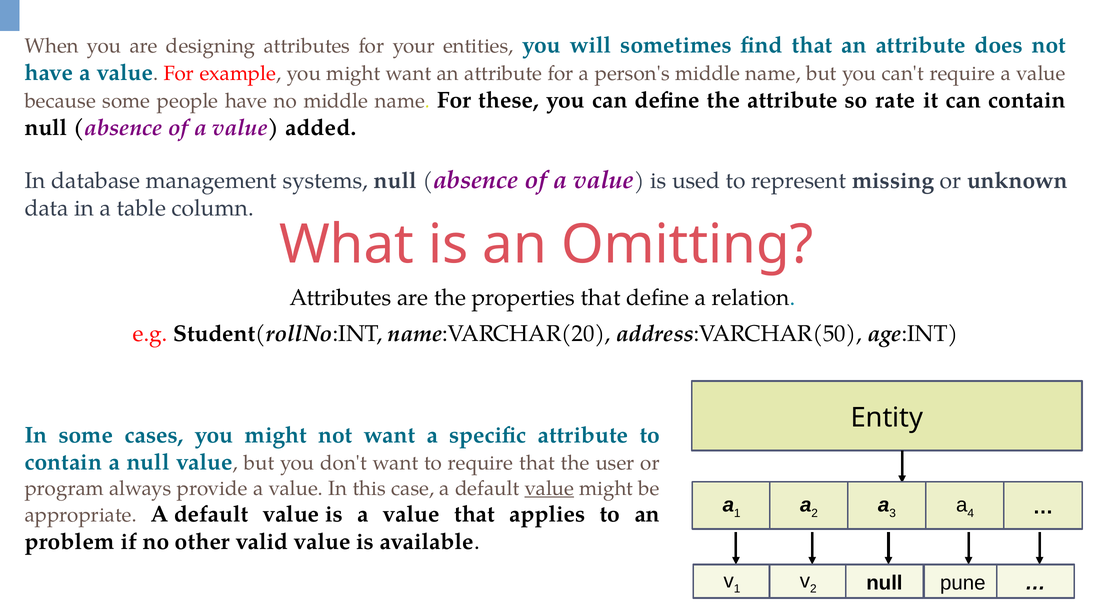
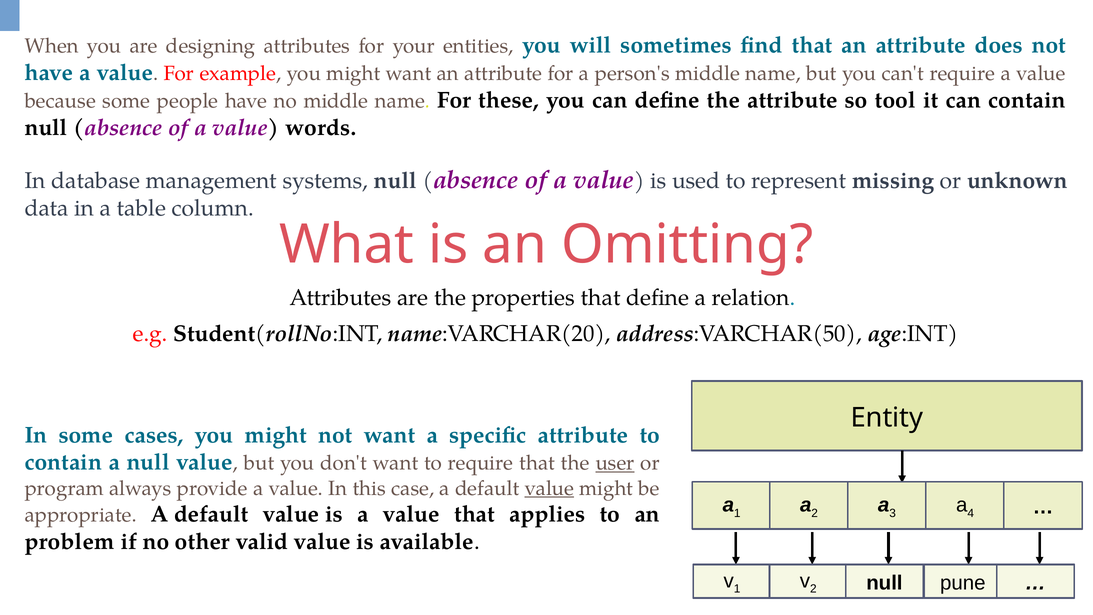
rate: rate -> tool (895, 100)
added: added -> words (321, 127)
user underline: none -> present (615, 463)
